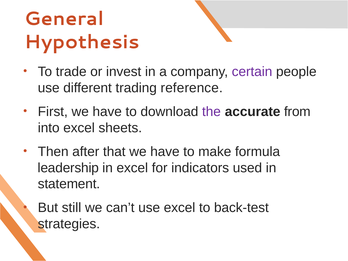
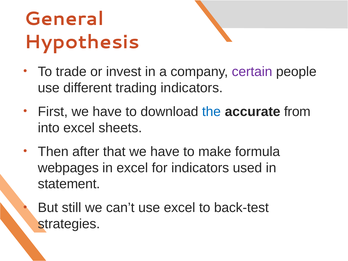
trading reference: reference -> indicators (192, 88)
the colour: purple -> blue (212, 112)
leadership: leadership -> webpages (68, 168)
